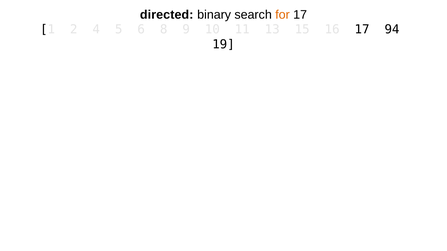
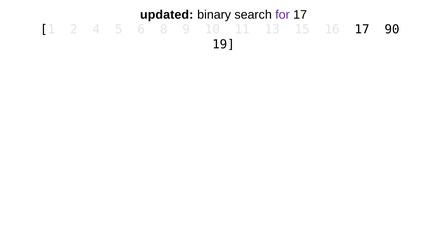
directed: directed -> updated (167, 15)
for colour: orange -> purple (283, 15)
94: 94 -> 90 (392, 30)
